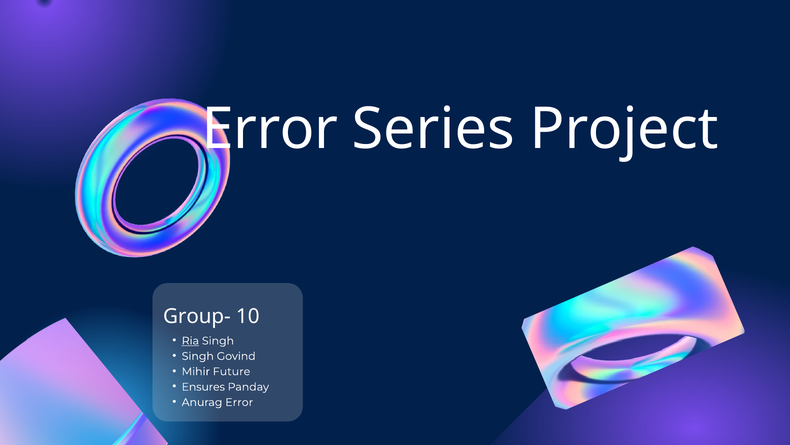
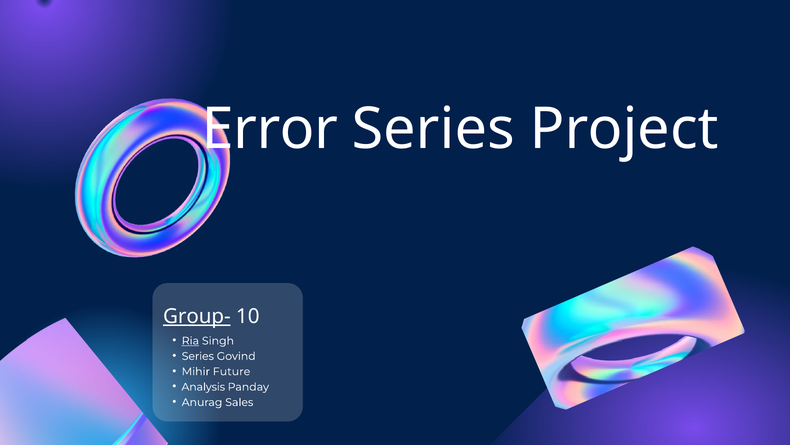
Group- underline: none -> present (197, 316)
Singh: Singh -> Series (198, 356)
Ensures: Ensures -> Analysis (203, 386)
Anurag Error: Error -> Sales (239, 402)
